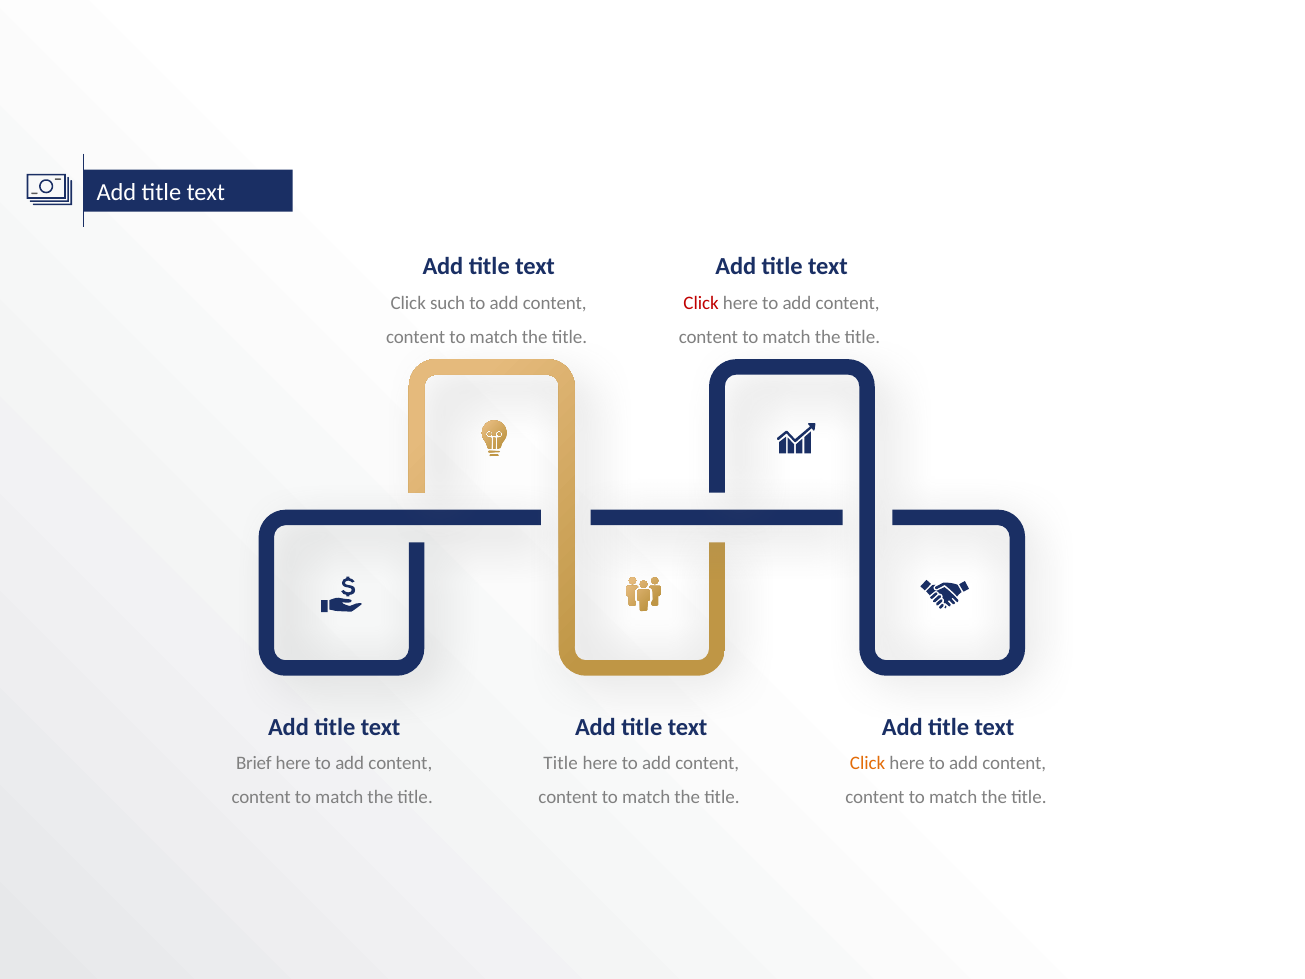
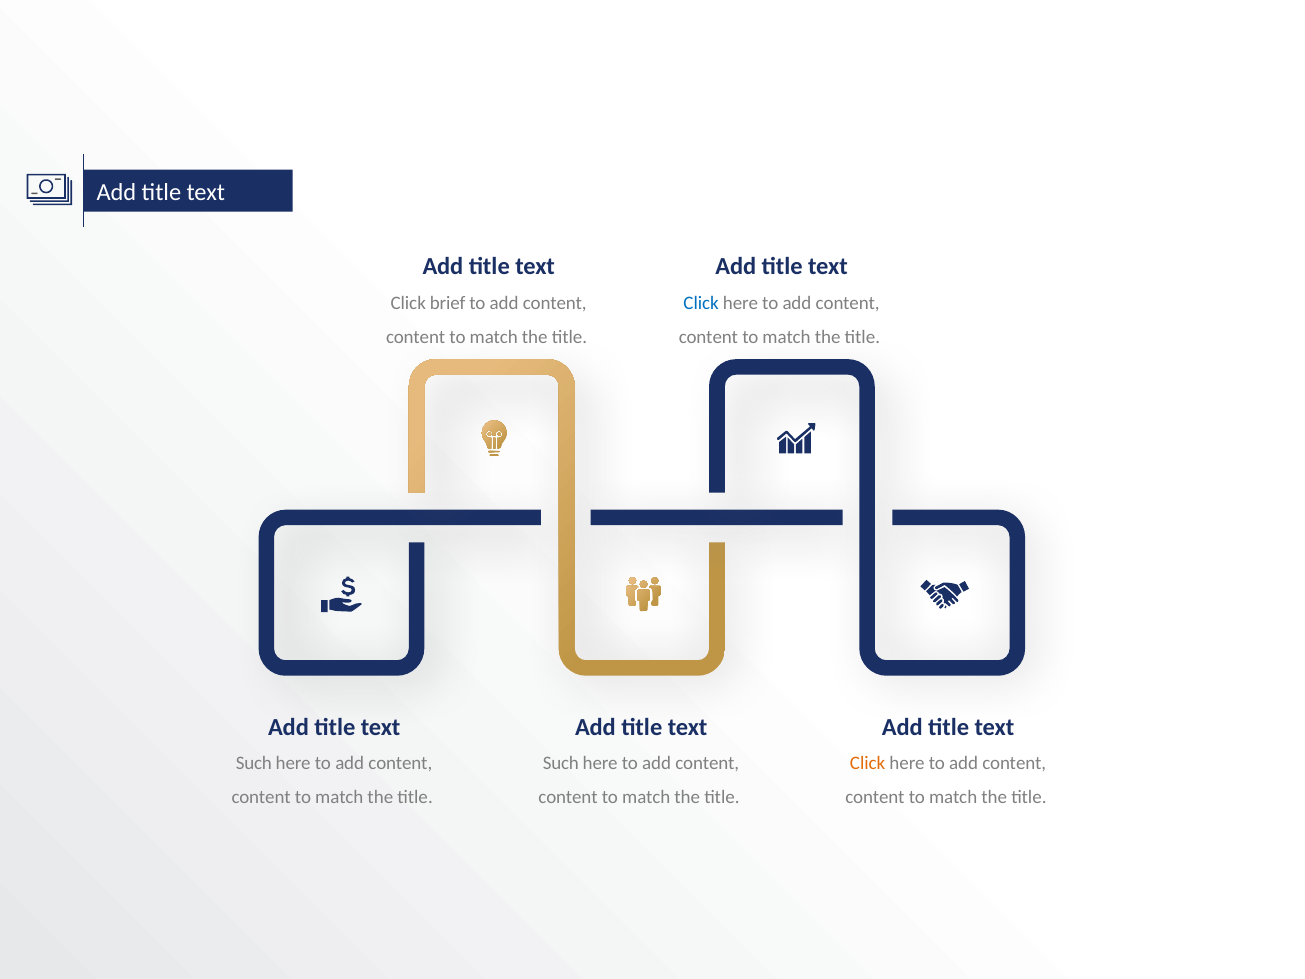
such: such -> brief (448, 303)
Click colour: red -> blue (701, 303)
Brief: Brief -> Such (254, 763)
Title: Title -> Such (561, 763)
